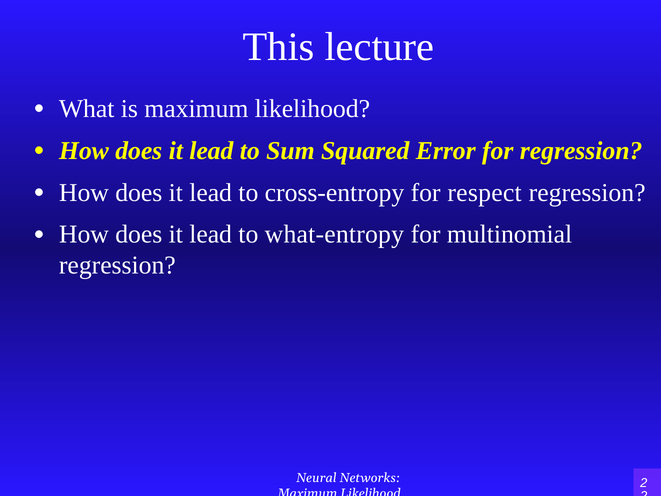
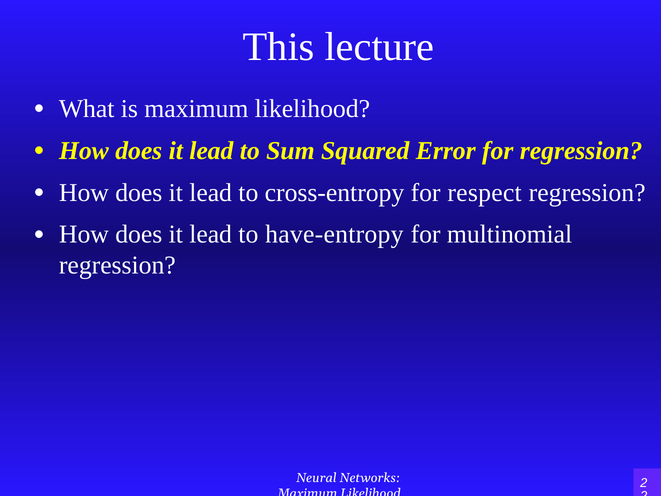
what-entropy: what-entropy -> have-entropy (334, 234)
